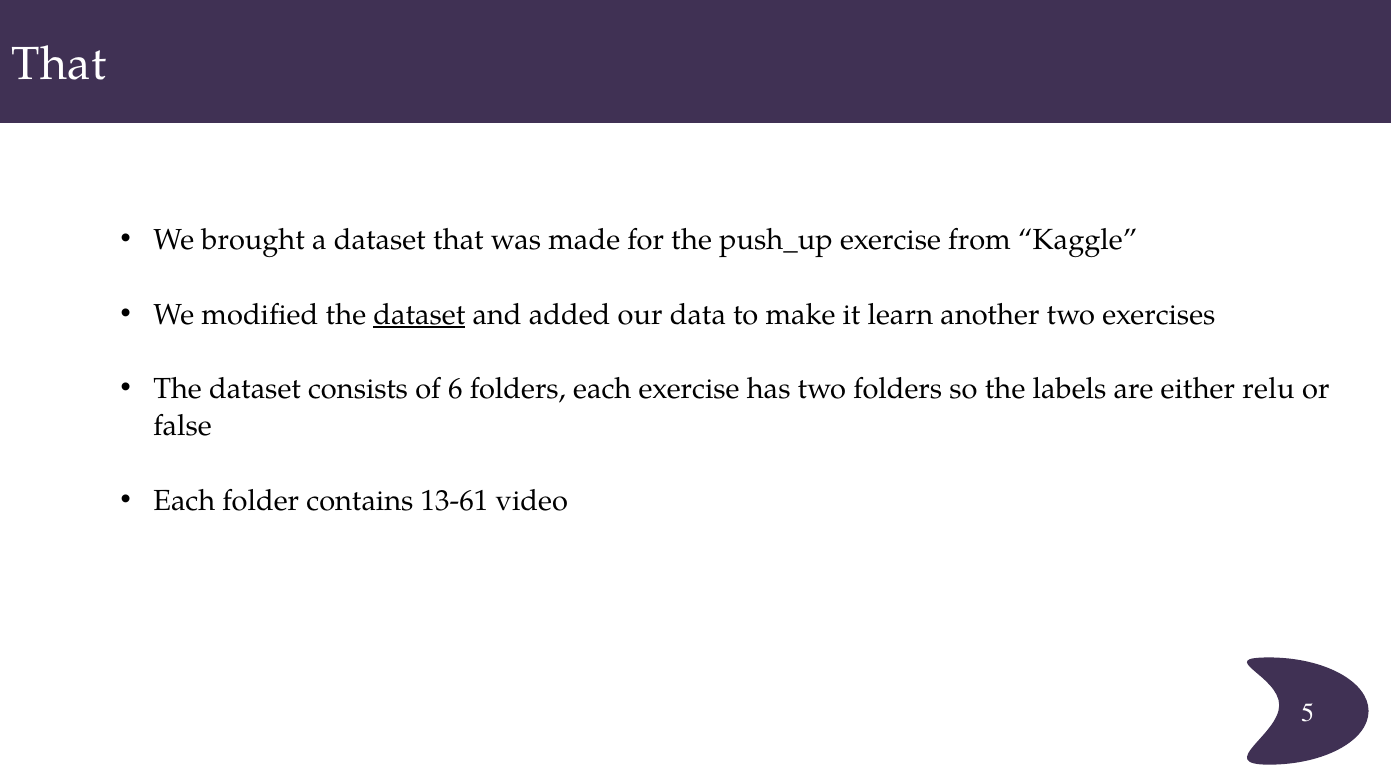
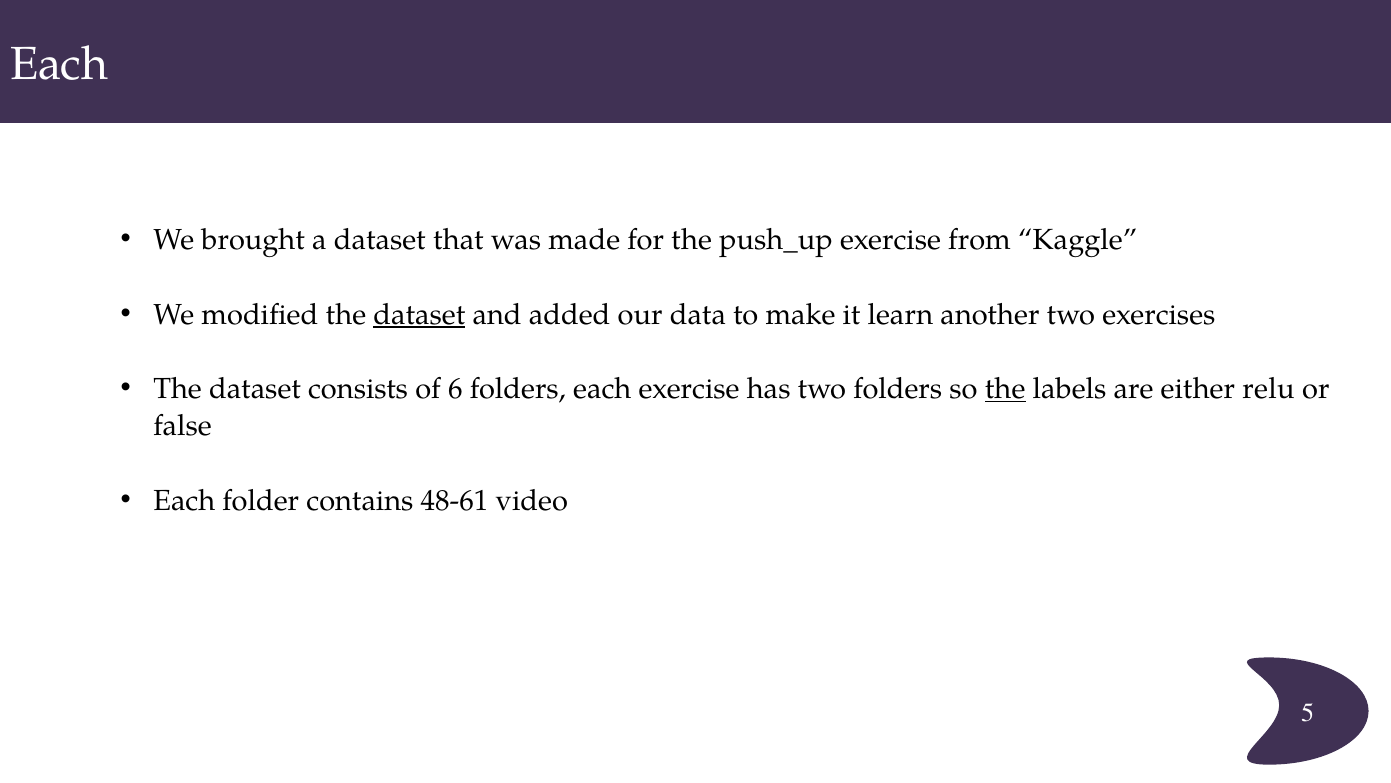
That: That -> Each (59, 65)
the underline: none -> present (1005, 389)
13-61: 13-61 -> 48-61 (455, 500)
